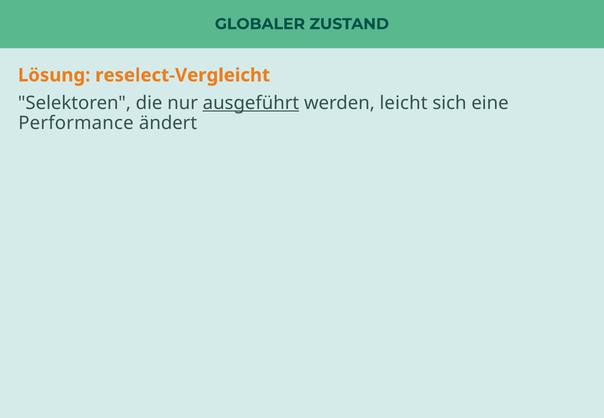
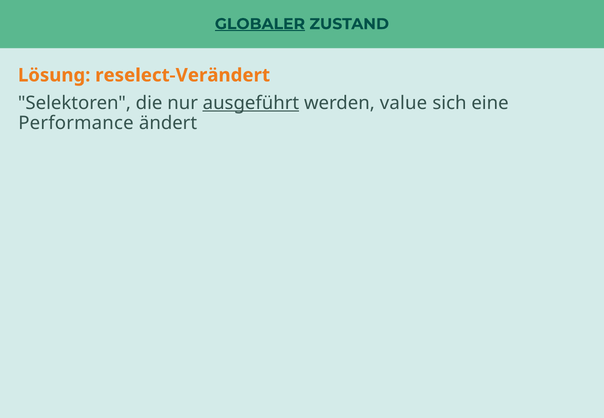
GLOBALER underline: none -> present (260, 24)
reselect-Vergleicht: reselect-Vergleicht -> reselect-Verändert (183, 75)
leicht: leicht -> value (404, 103)
